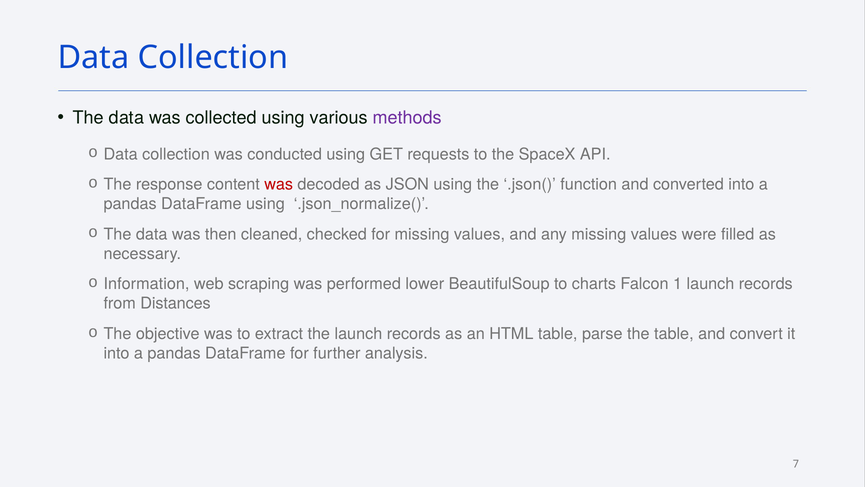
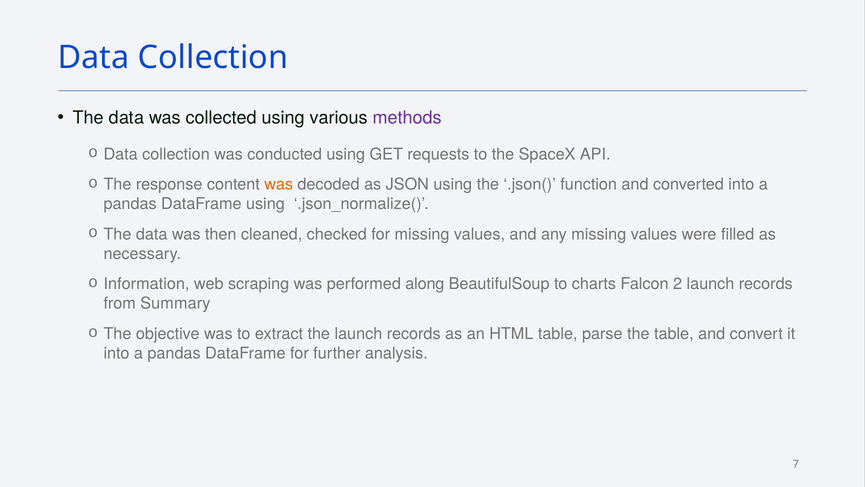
was colour: red -> orange (279, 184)
lower: lower -> along (425, 284)
1: 1 -> 2 (678, 284)
Distances: Distances -> Summary (175, 303)
